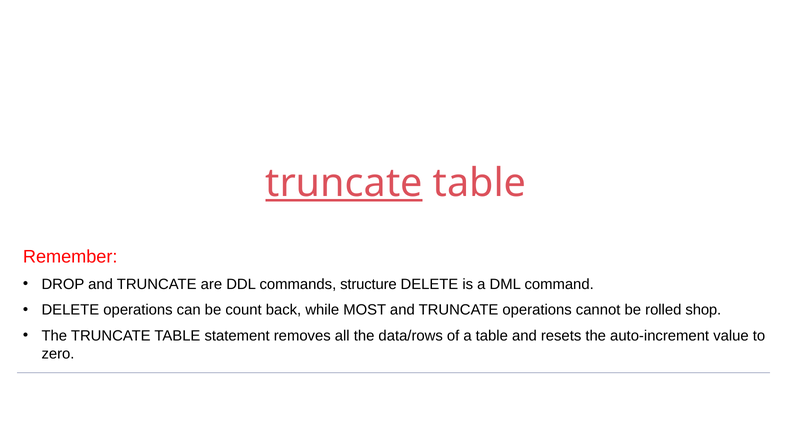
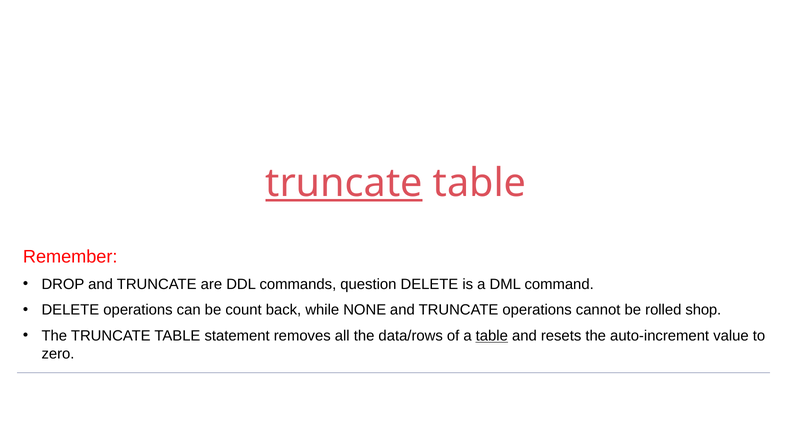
structure: structure -> question (368, 284)
MOST: MOST -> NONE (365, 310)
table underline: none -> present (492, 335)
